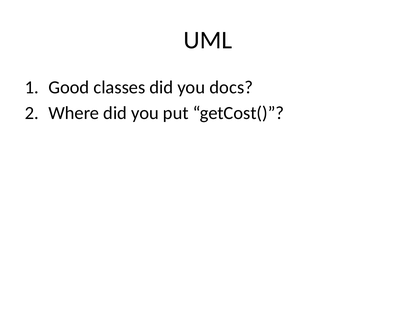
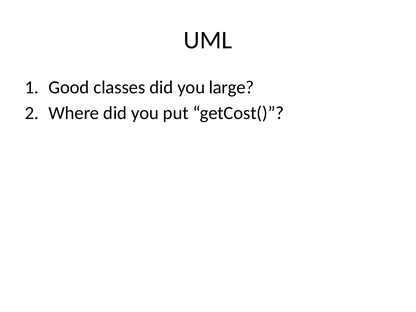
docs: docs -> large (231, 87)
